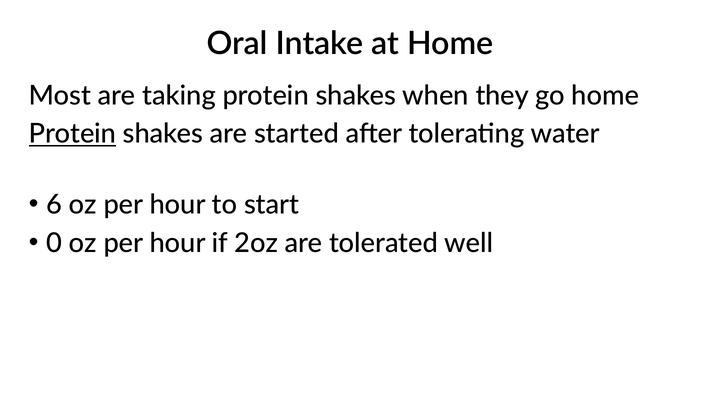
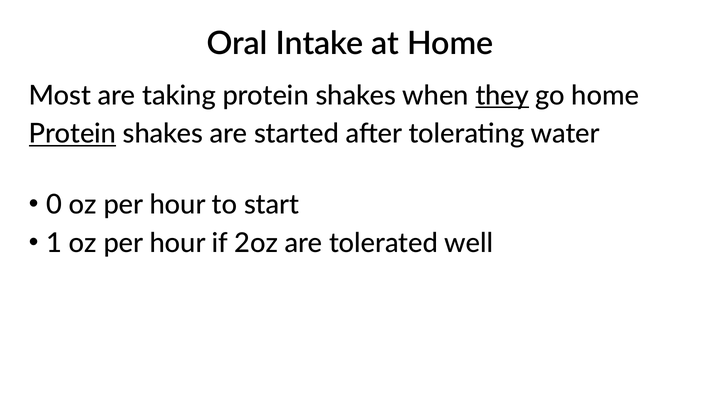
they underline: none -> present (502, 96)
6: 6 -> 0 (54, 205)
0: 0 -> 1 (54, 243)
